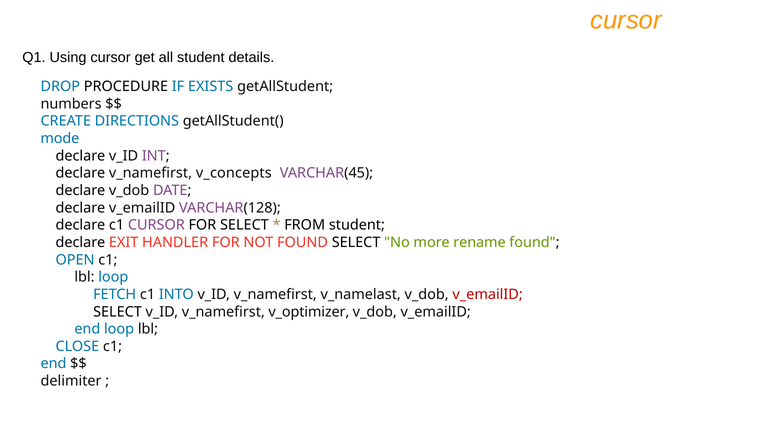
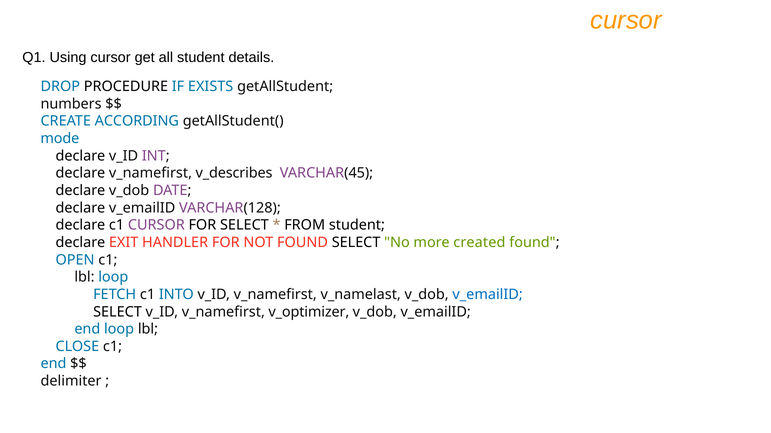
DIRECTIONS: DIRECTIONS -> ACCORDING (137, 121)
v_concepts: v_concepts -> v_describes (234, 173)
rename: rename -> created (479, 243)
v_emailID colour: red -> blue (488, 295)
